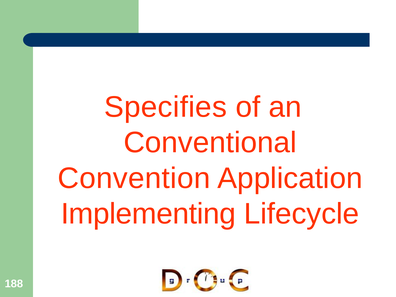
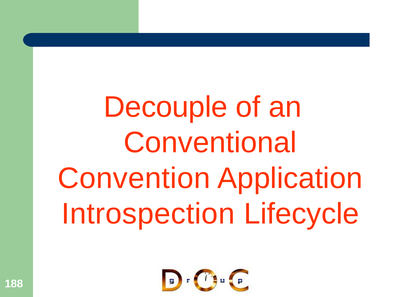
Specifies: Specifies -> Decouple (166, 107)
Implementing: Implementing -> Introspection (148, 214)
